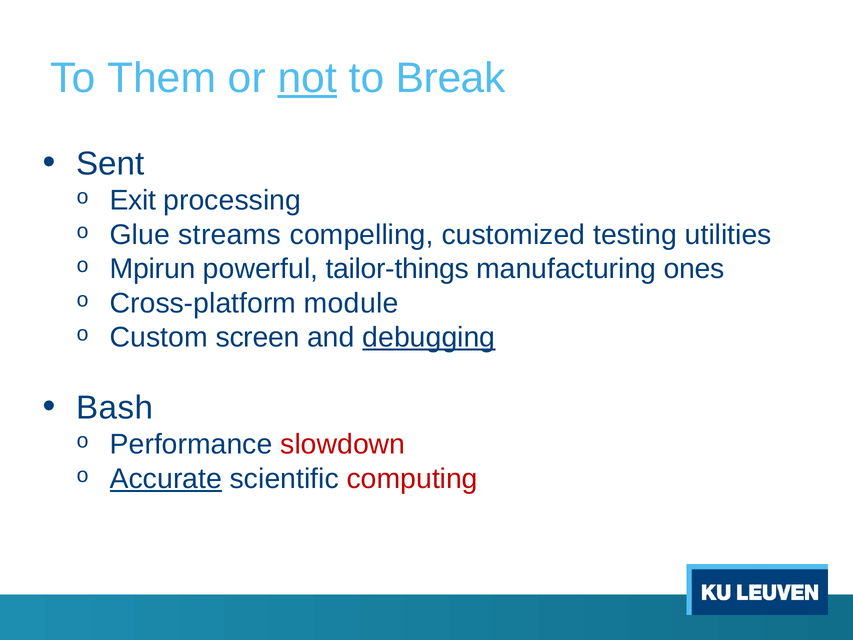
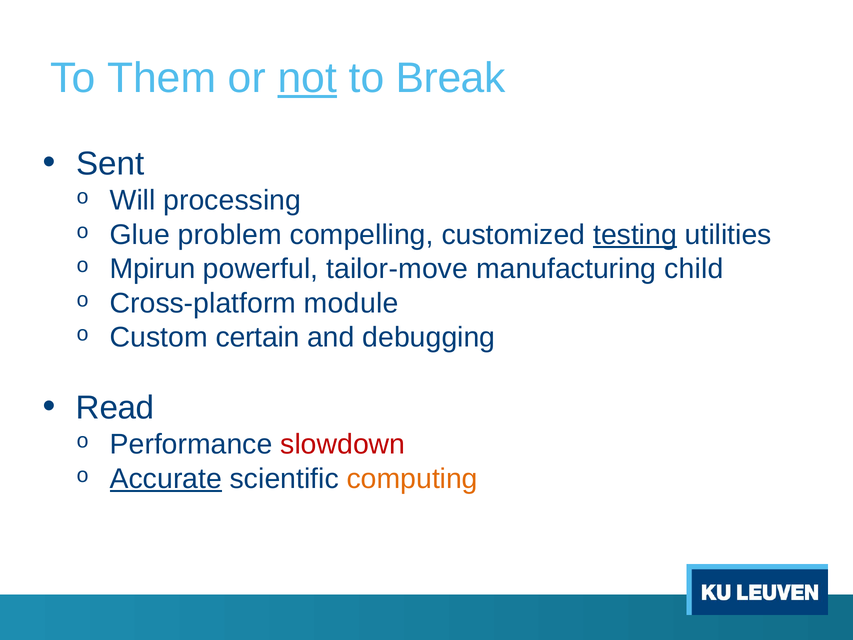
Exit: Exit -> Will (133, 200)
streams: streams -> problem (230, 235)
testing underline: none -> present (635, 235)
tailor-things: tailor-things -> tailor-move (397, 269)
ones: ones -> child (694, 269)
screen: screen -> certain (258, 337)
debugging underline: present -> none (429, 337)
Bash: Bash -> Read (115, 408)
computing colour: red -> orange (412, 479)
